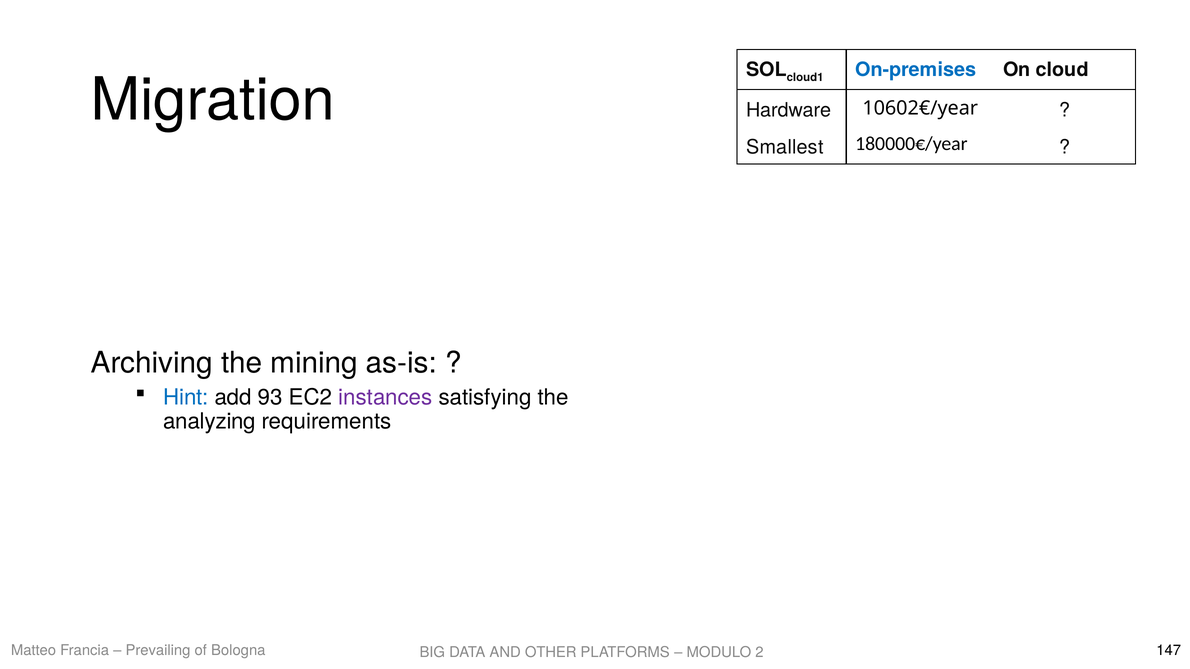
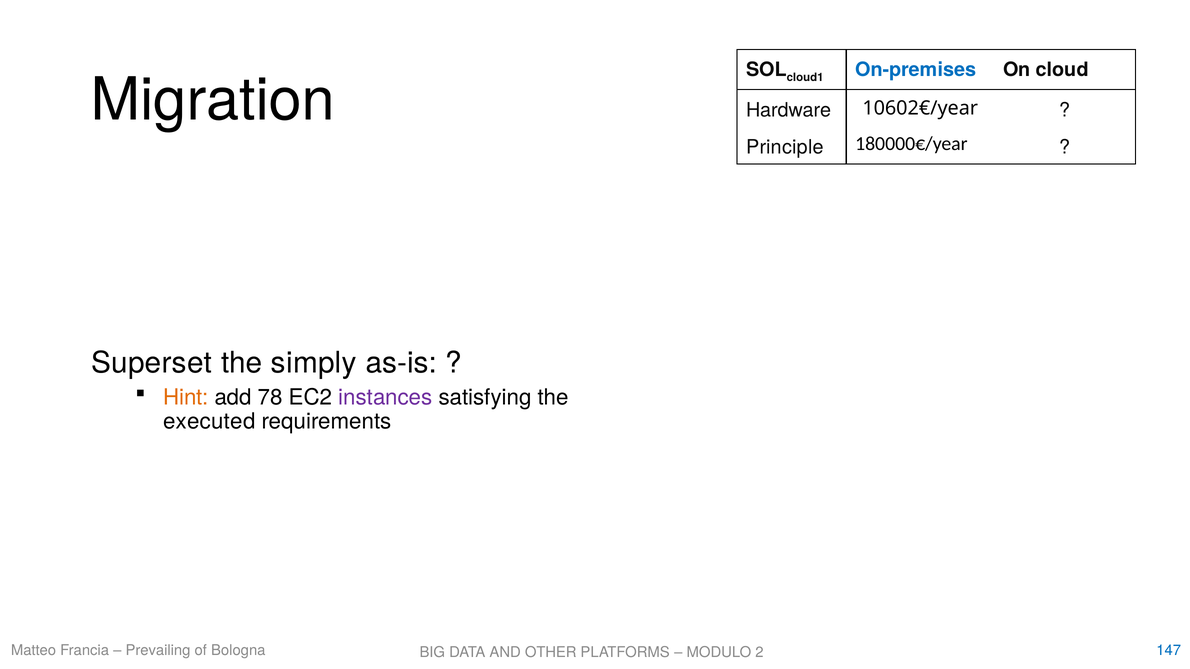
Smallest: Smallest -> Principle (785, 148)
Archiving: Archiving -> Superset (152, 363)
mining: mining -> simply (314, 363)
Hint colour: blue -> orange (186, 397)
93: 93 -> 78 (270, 397)
analyzing: analyzing -> executed (209, 422)
147 colour: black -> blue (1169, 651)
